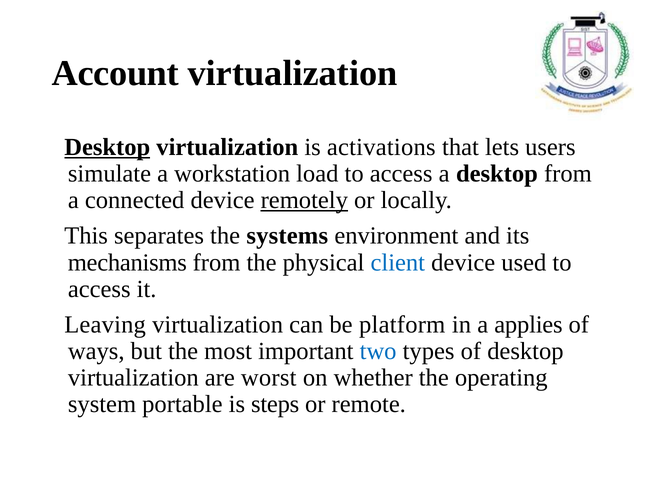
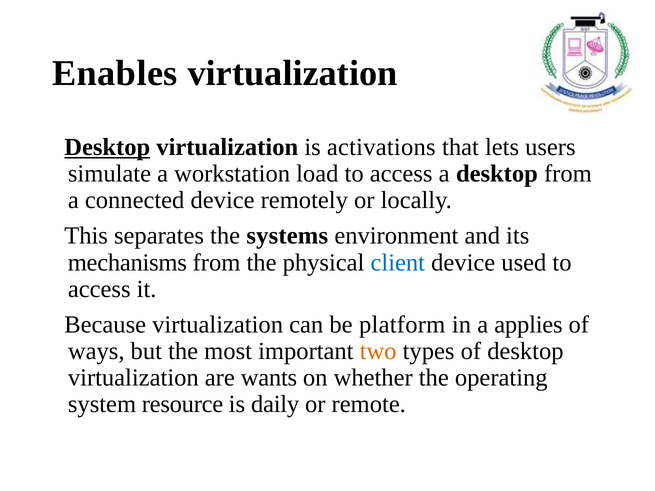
Account: Account -> Enables (115, 73)
remotely underline: present -> none (304, 200)
Leaving: Leaving -> Because (105, 325)
two colour: blue -> orange (378, 351)
worst: worst -> wants (269, 378)
portable: portable -> resource (183, 404)
steps: steps -> daily (275, 404)
